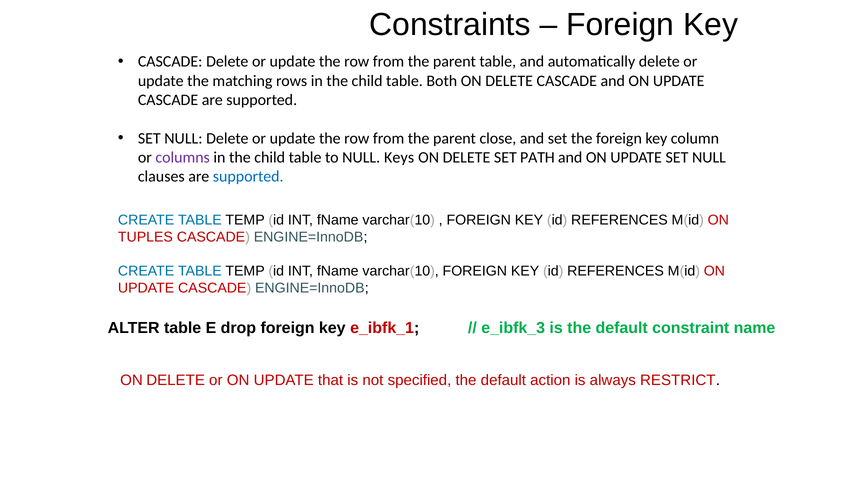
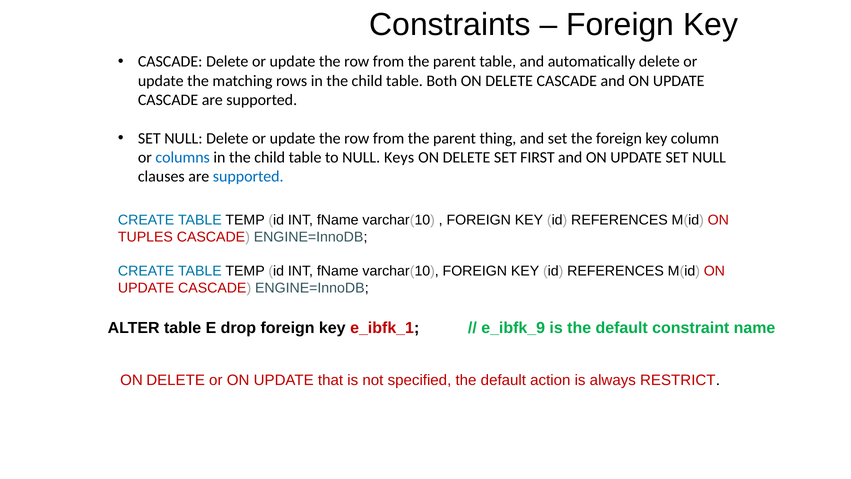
close: close -> thing (498, 138)
columns colour: purple -> blue (183, 157)
PATH: PATH -> FIRST (537, 157)
e_ibfk_3: e_ibfk_3 -> e_ibfk_9 (513, 328)
